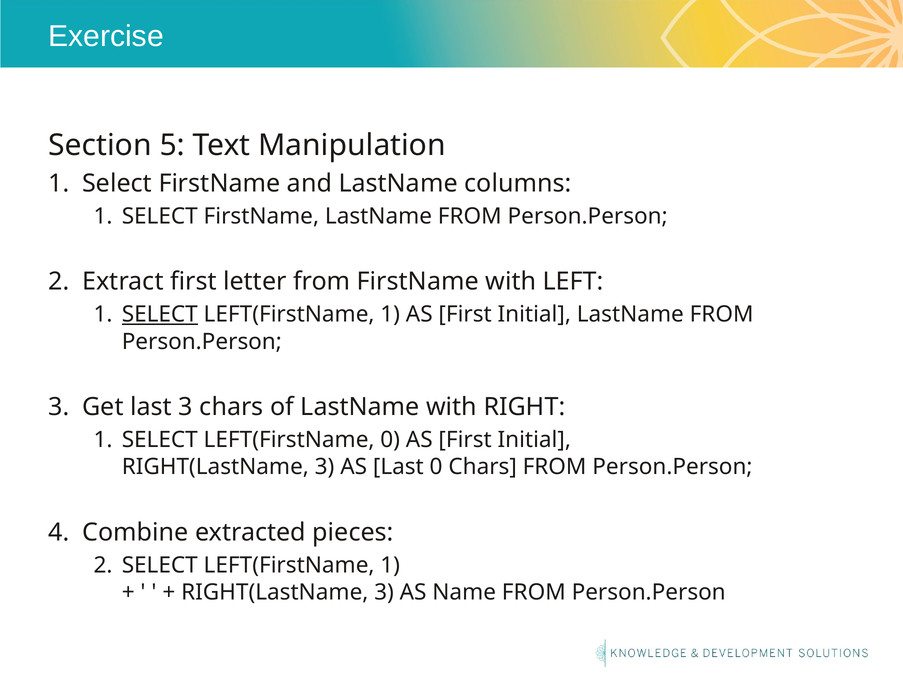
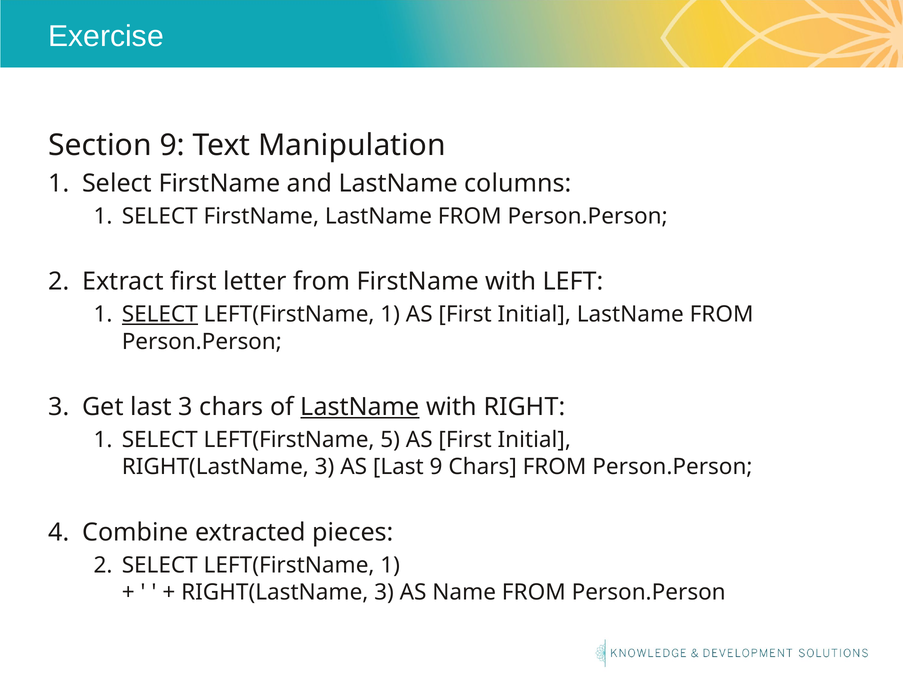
Section 5: 5 -> 9 (172, 146)
LastName underline: none -> present (360, 407)
LEFT(FirstName 0: 0 -> 5 (390, 440)
Last 0: 0 -> 9 (436, 467)
